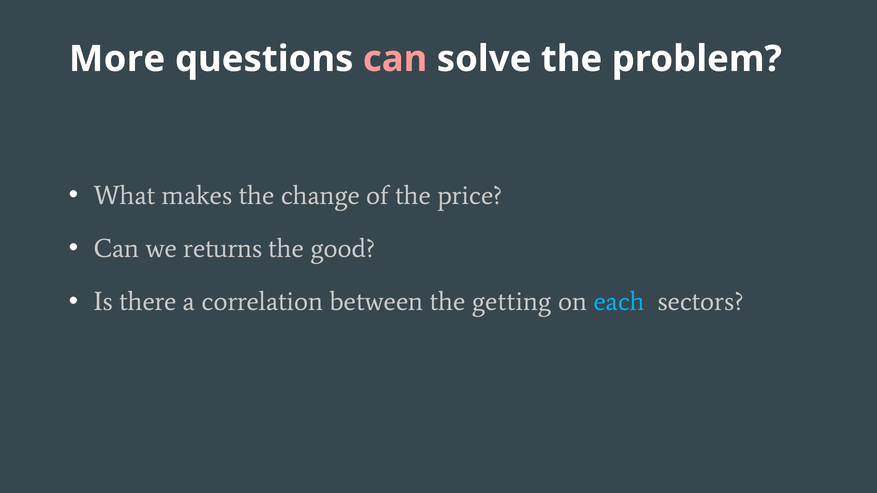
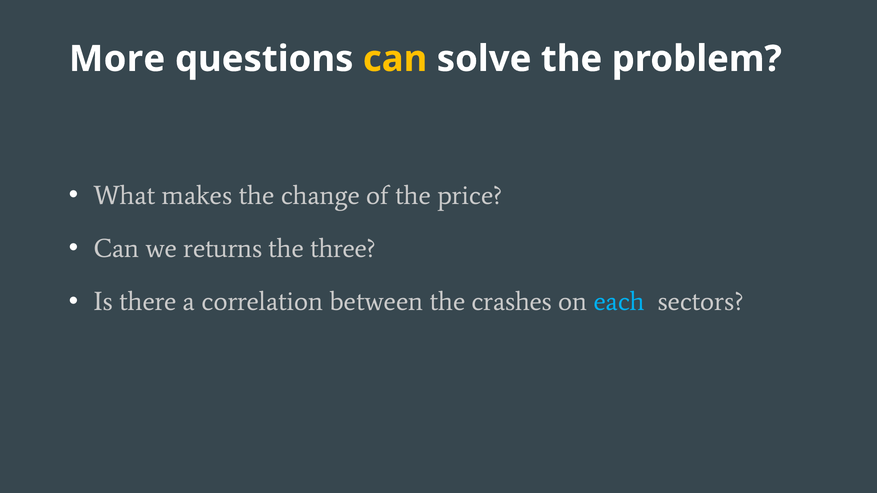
can colour: pink -> yellow (395, 59)
good: good -> three (343, 249)
getting: getting -> crashes (512, 302)
